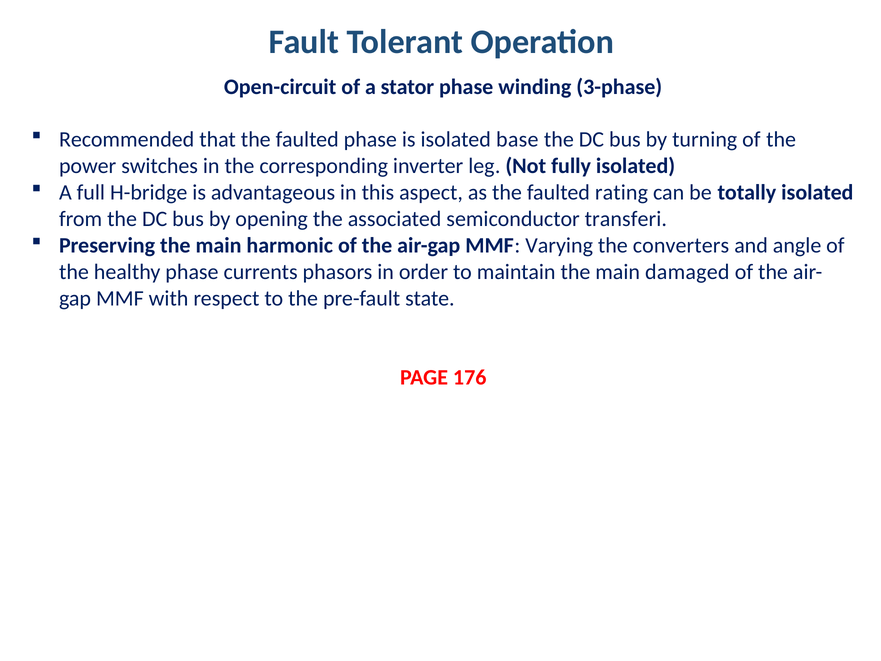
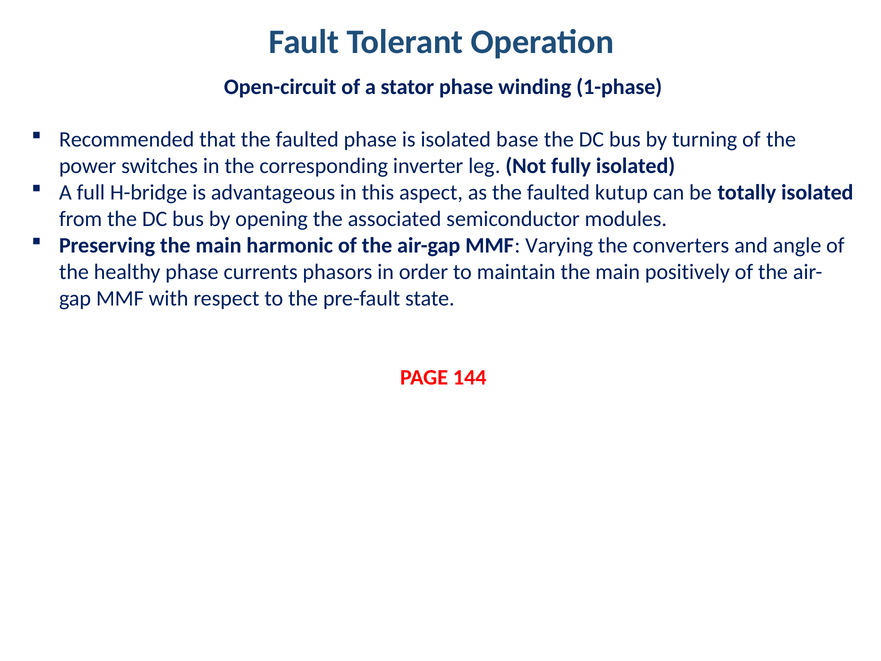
3-phase: 3-phase -> 1-phase (619, 87)
rating: rating -> kutup (621, 192)
transferi: transferi -> modules (626, 219)
damaged: damaged -> positively (687, 272)
176: 176 -> 144 (470, 377)
